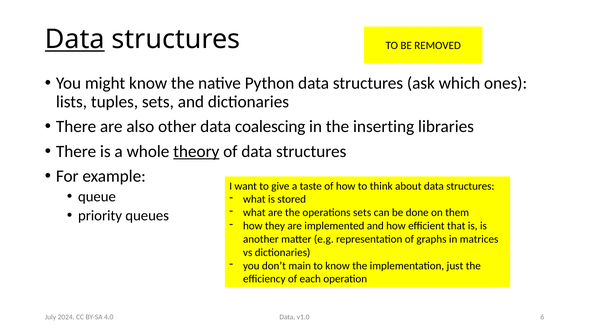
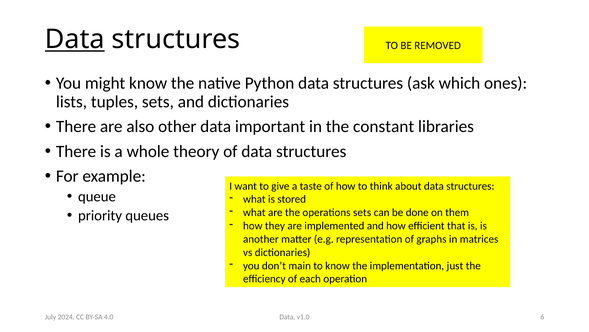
coalescing: coalescing -> important (270, 126)
inserting: inserting -> constant (384, 126)
theory underline: present -> none (196, 151)
